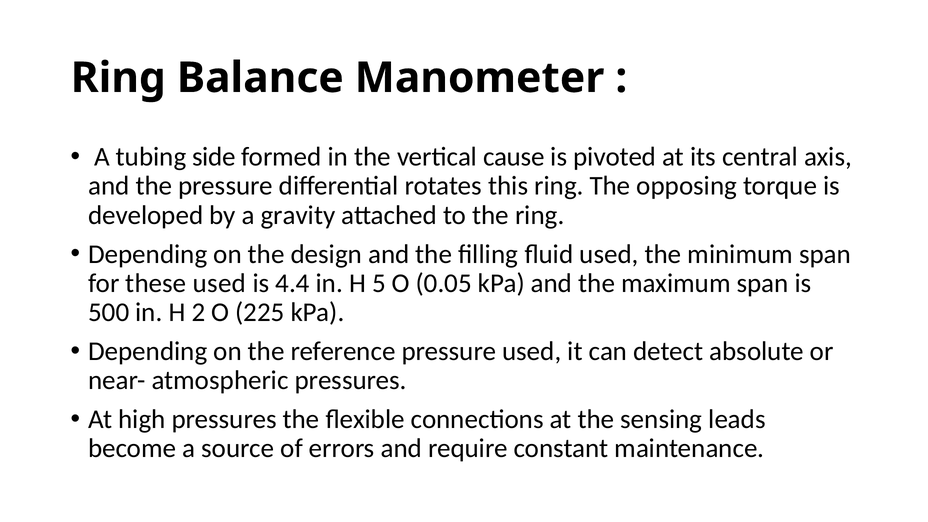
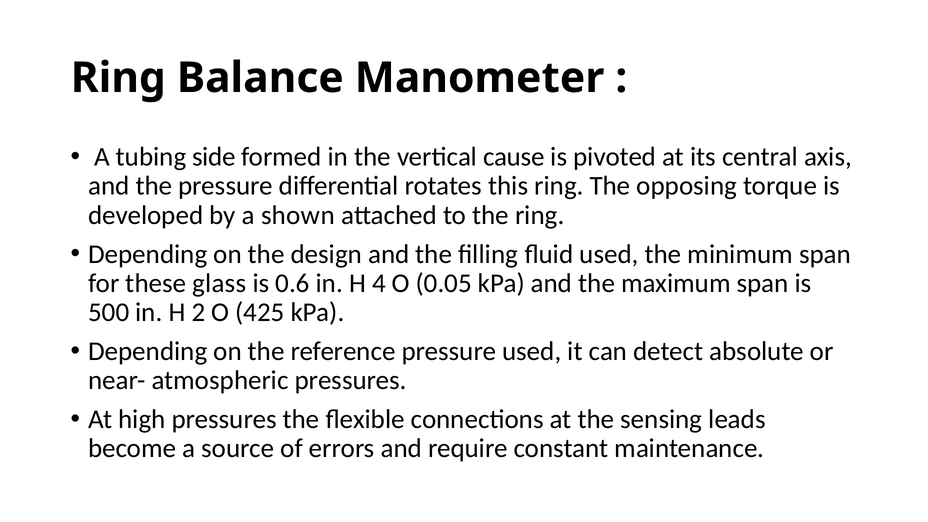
gravity: gravity -> shown (298, 215)
these used: used -> glass (219, 283)
4.4: 4.4 -> 0.6 (293, 283)
5: 5 -> 4 (379, 283)
225: 225 -> 425 (260, 312)
